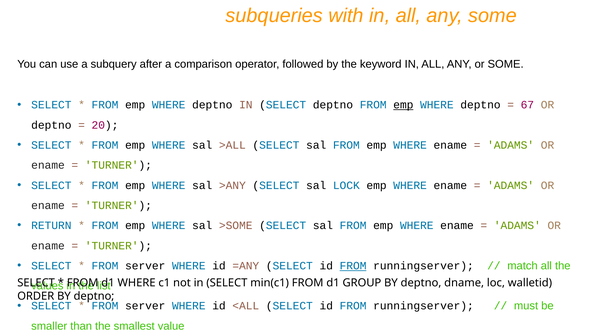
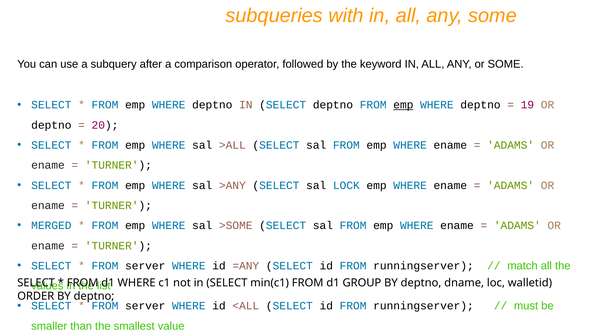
67: 67 -> 19 (527, 105)
RETURN: RETURN -> MERGED (51, 226)
FROM underline: present -> none (353, 266)
